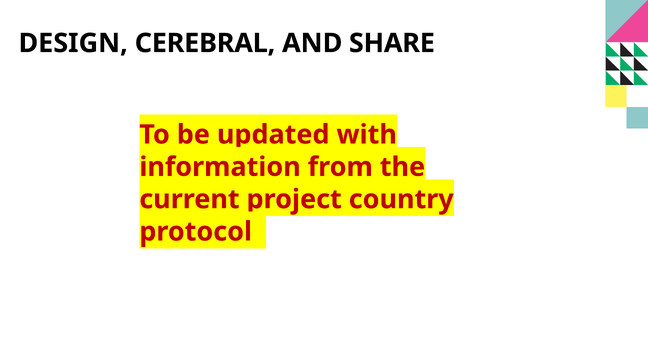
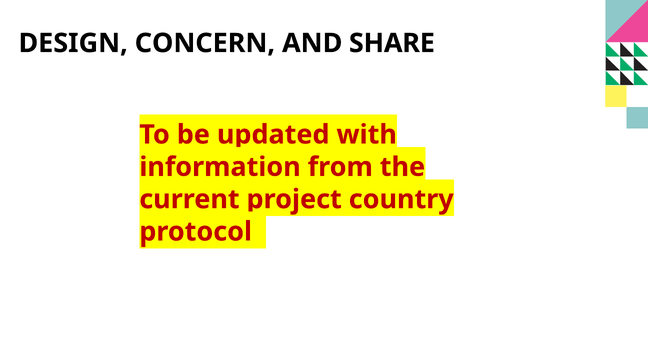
CEREBRAL: CEREBRAL -> CONCERN (205, 43)
